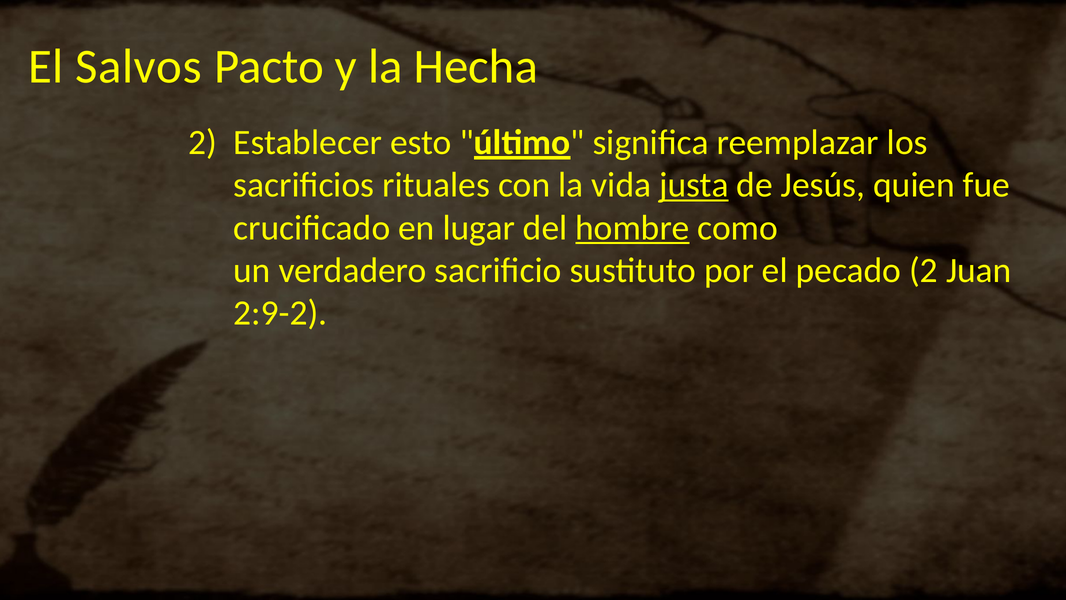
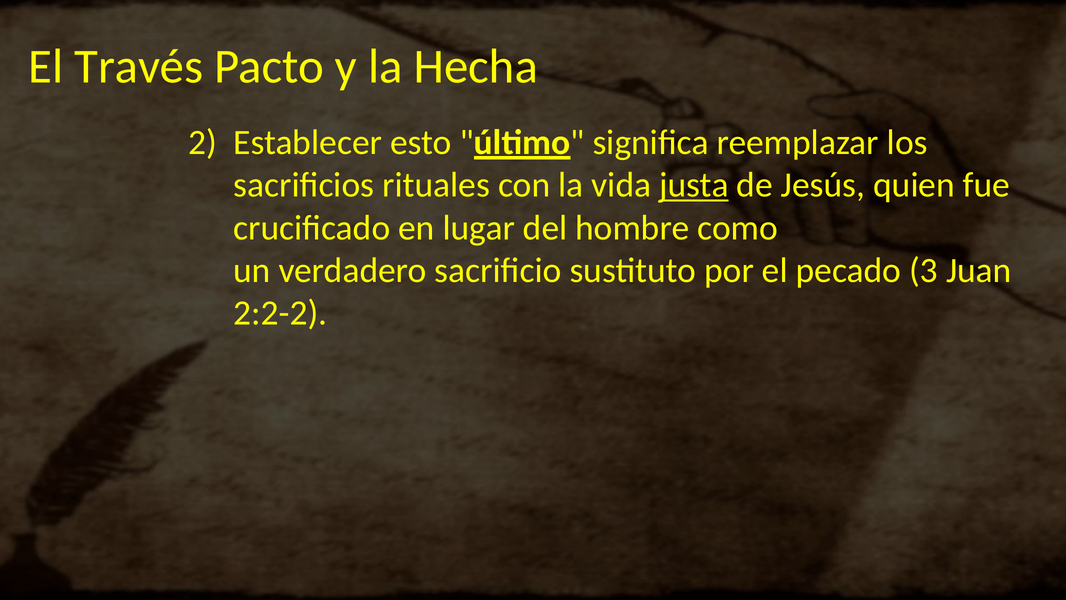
Salvos: Salvos -> Través (139, 67)
hombre underline: present -> none (632, 228)
pecado 2: 2 -> 3 (924, 270)
2:9-2: 2:9-2 -> 2:2-2 (280, 313)
